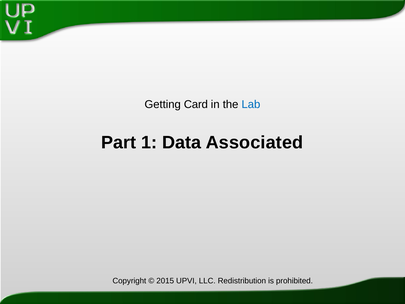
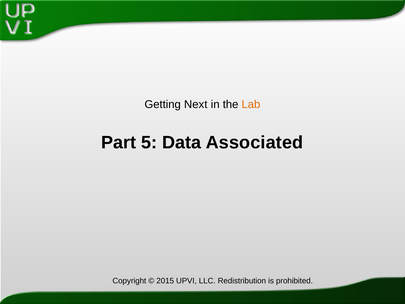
Card: Card -> Next (196, 104)
Lab colour: blue -> orange (251, 104)
1: 1 -> 5 (149, 142)
